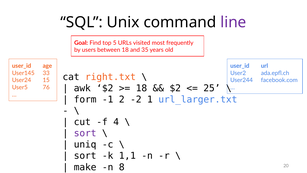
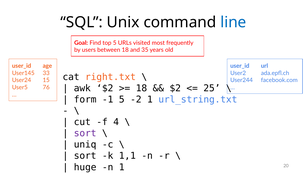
line colour: purple -> blue (233, 22)
-1 2: 2 -> 5 (122, 99)
url_larger.txt: url_larger.txt -> url_string.txt (198, 99)
make: make -> huge (85, 167)
n 8: 8 -> 1 (122, 167)
